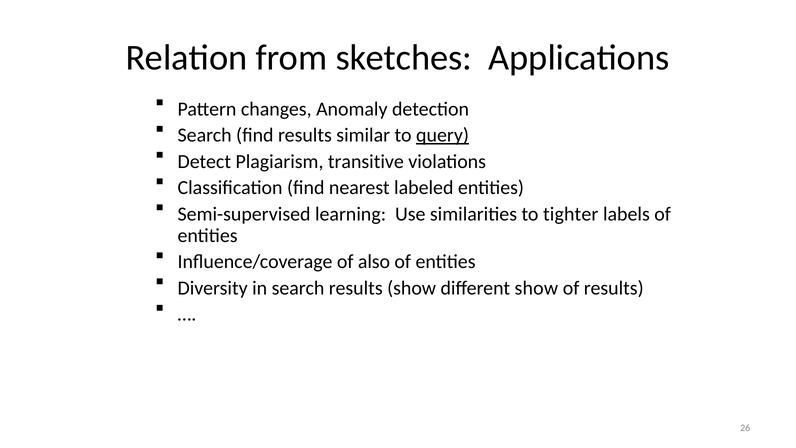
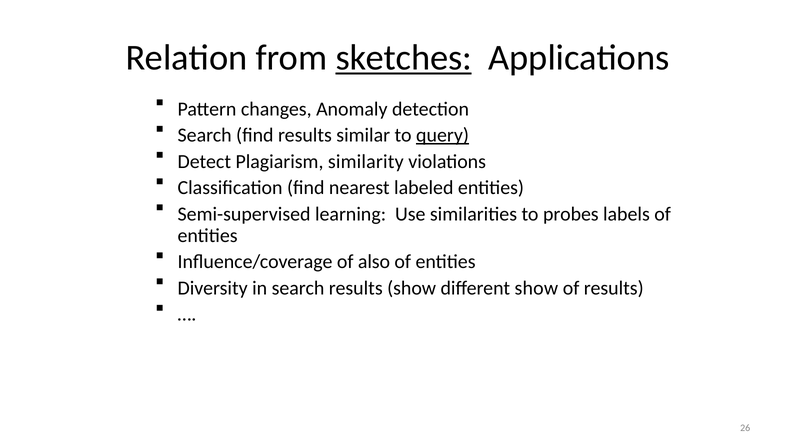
sketches underline: none -> present (404, 58)
transitive: transitive -> similarity (366, 161)
tighter: tighter -> probes (571, 214)
